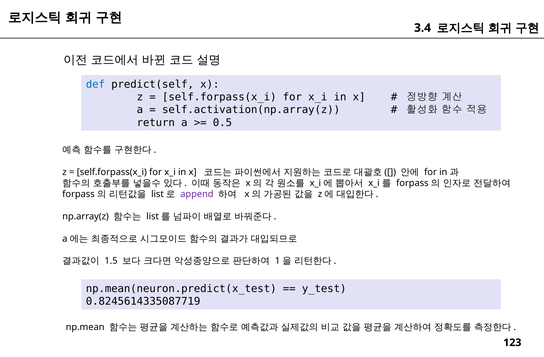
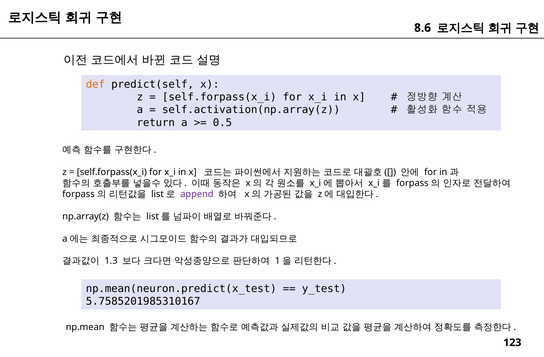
3.4: 3.4 -> 8.6 (423, 28)
def colour: blue -> orange (95, 85)
1.5: 1.5 -> 1.3 (111, 261)
0.8245614335087719: 0.8245614335087719 -> 5.7585201985310167 (143, 302)
